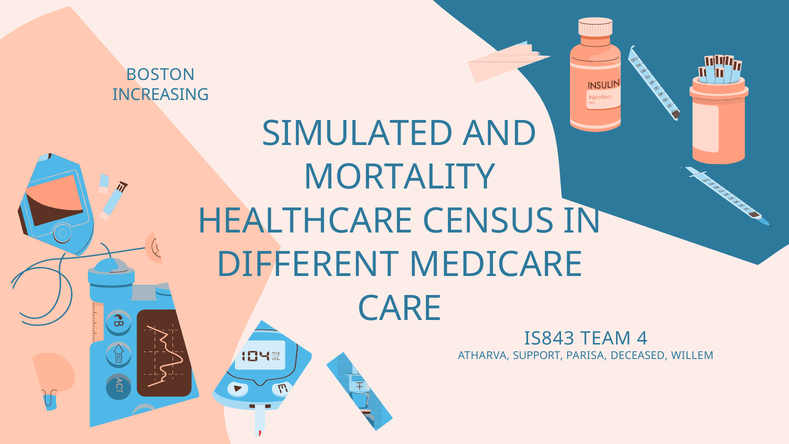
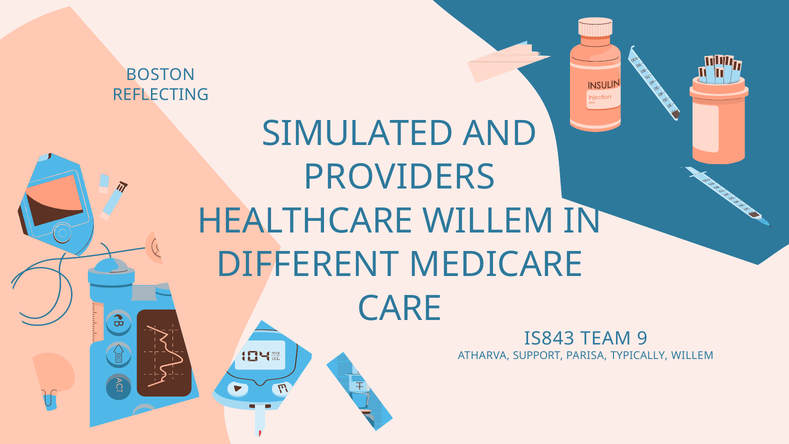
INCREASING: INCREASING -> REFLECTING (161, 95)
MORTALITY: MORTALITY -> PROVIDERS (399, 177)
HEALTHCARE CENSUS: CENSUS -> WILLEM (488, 221)
4: 4 -> 9 (642, 339)
DECEASED: DECEASED -> TYPICALLY (639, 356)
